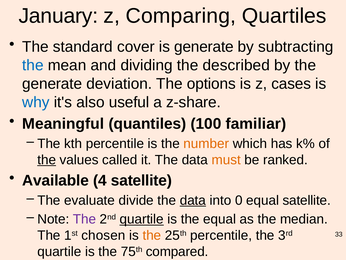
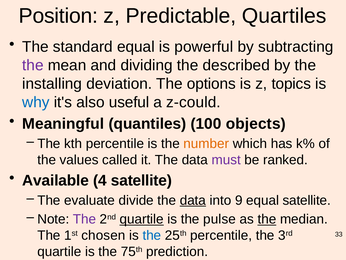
January: January -> Position (58, 16)
Comparing: Comparing -> Predictable (181, 16)
standard cover: cover -> equal (136, 47)
is generate: generate -> powerful (204, 47)
the colour: blue -> purple (33, 65)
generate: generate -> installing (52, 84)
cases: cases -> topics (291, 84)
z-share: z-share -> z-could (193, 102)
familiar: familiar -> objects (256, 124)
the underline: present -> none (47, 160)
must colour: orange -> purple (226, 160)
0: 0 -> 9 (239, 200)
the equal: equal -> pulse (220, 219)
the underline: none -> present (267, 219)
the colour: orange -> blue (152, 235)
compared: compared -> prediction (177, 251)
